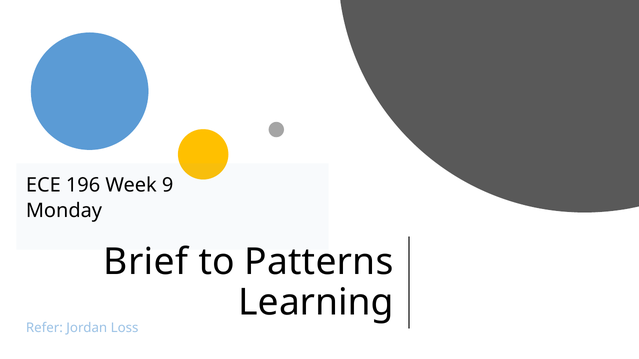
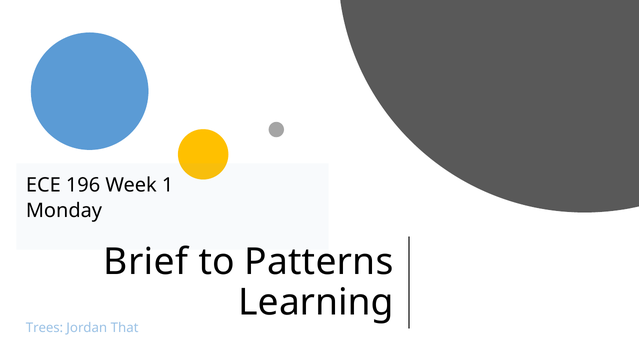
9: 9 -> 1 (168, 185)
Refer: Refer -> Trees (44, 328)
Loss: Loss -> That (125, 328)
